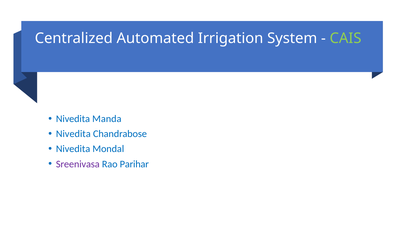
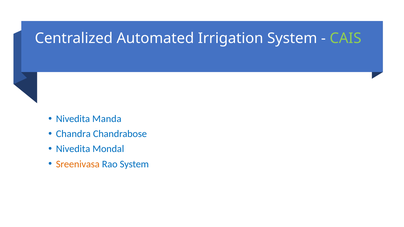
Nivedita: Nivedita -> Chandra (73, 134)
Sreenivasa colour: purple -> orange (78, 164)
Rao Parihar: Parihar -> System (134, 164)
